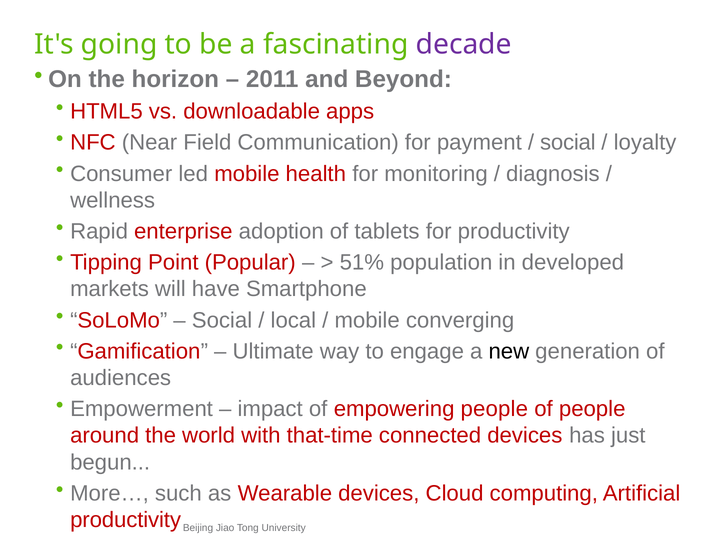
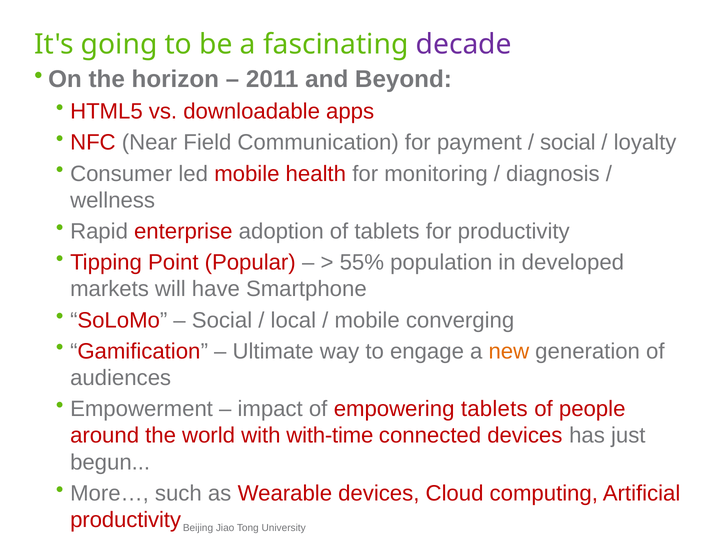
51%: 51% -> 55% (362, 263)
new colour: black -> orange (509, 351)
empowering people: people -> tablets (494, 409)
that-time: that-time -> with-time (330, 436)
